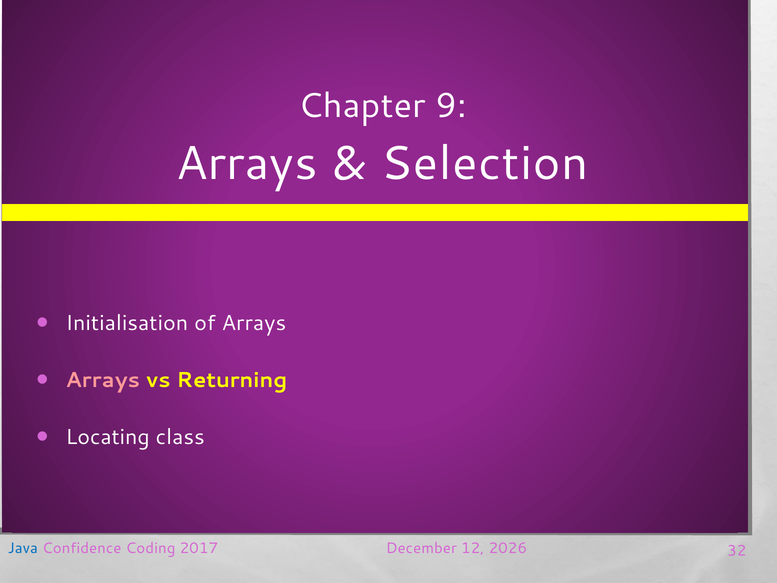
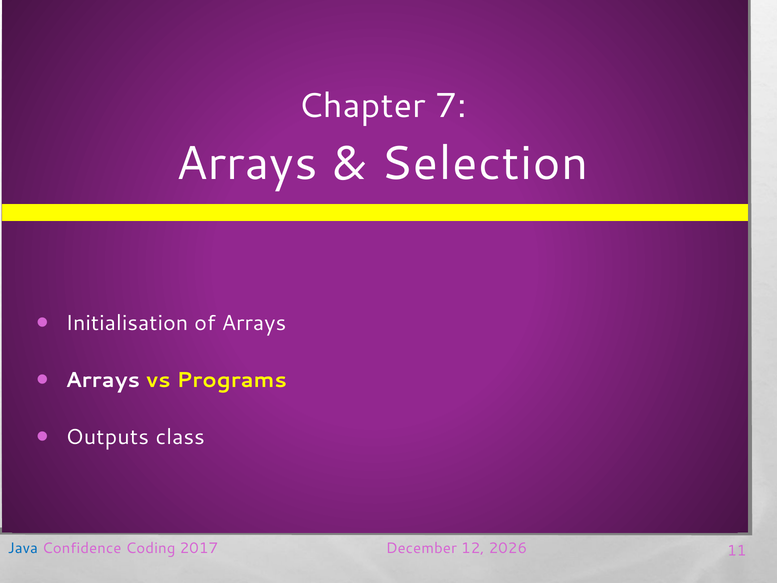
9: 9 -> 7 (451, 106)
Arrays colour: pink -> white (103, 380)
Returning: Returning -> Programs (232, 380)
Locating: Locating -> Outputs (107, 437)
32: 32 -> 11 (737, 551)
